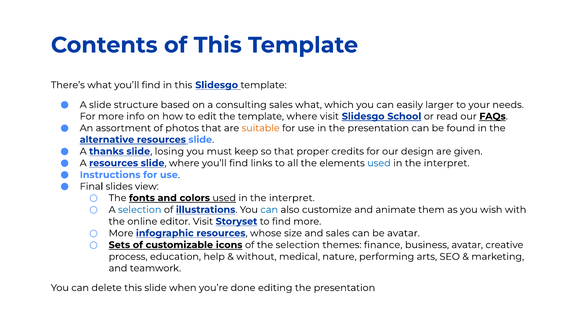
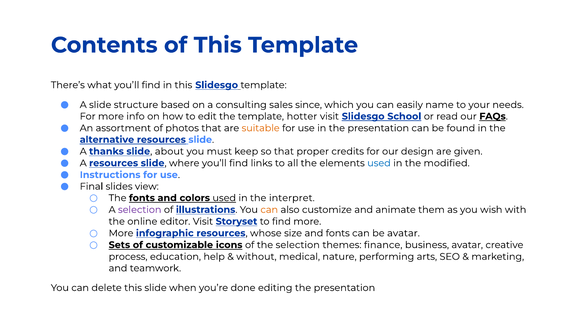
sales what: what -> since (309, 105)
larger: larger -> name (440, 105)
template where: where -> hotter (302, 116)
losing: losing -> about (169, 151)
interpret: interpret -> modified (447, 163)
selection colour: blue -> purple (140, 210)
can colour: blue -> orange (269, 210)
and sales: sales -> fonts (338, 233)
